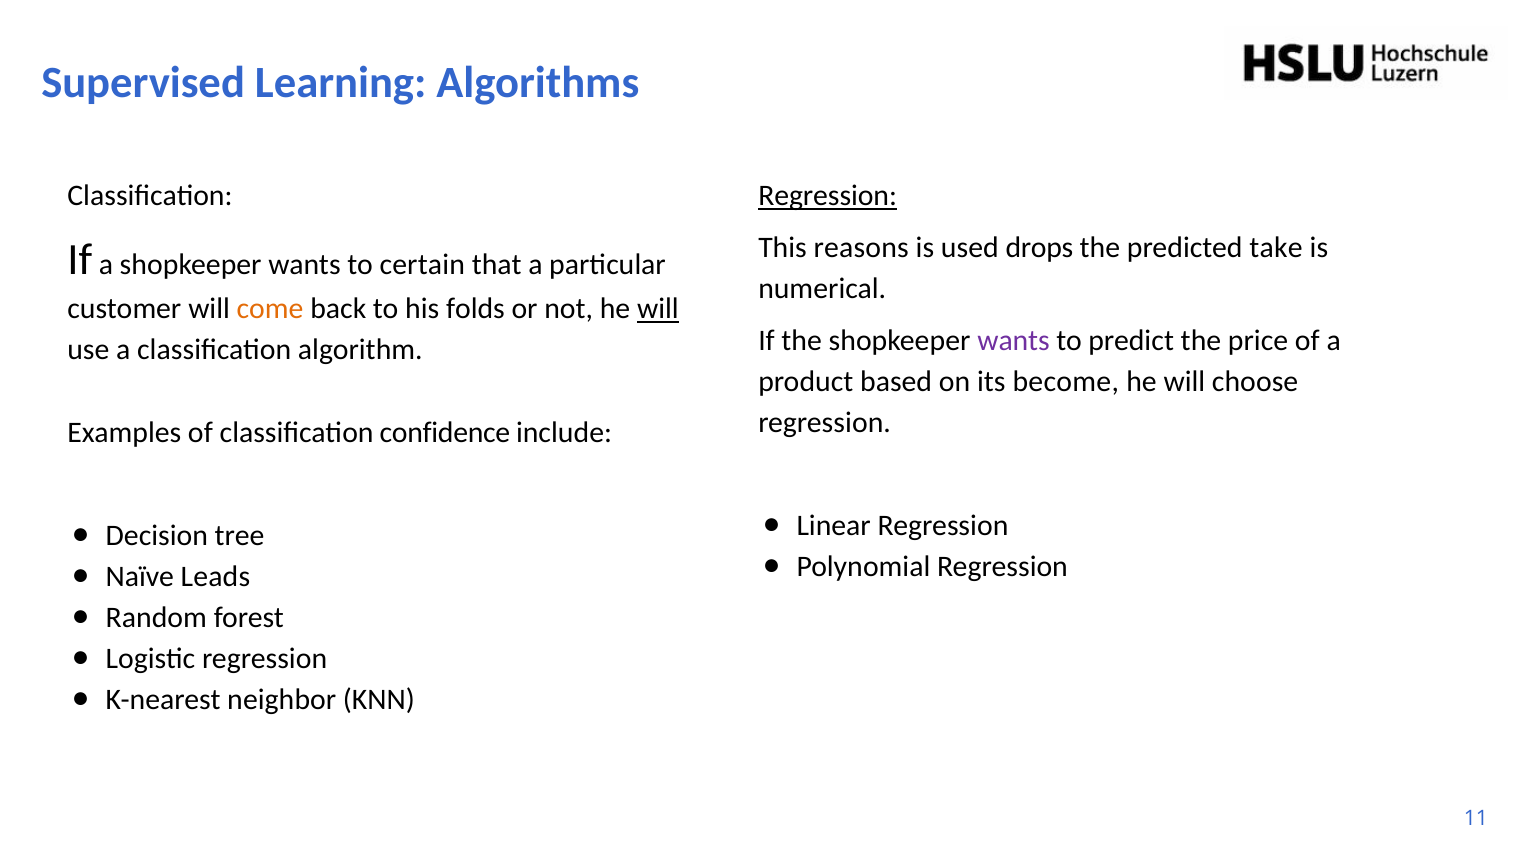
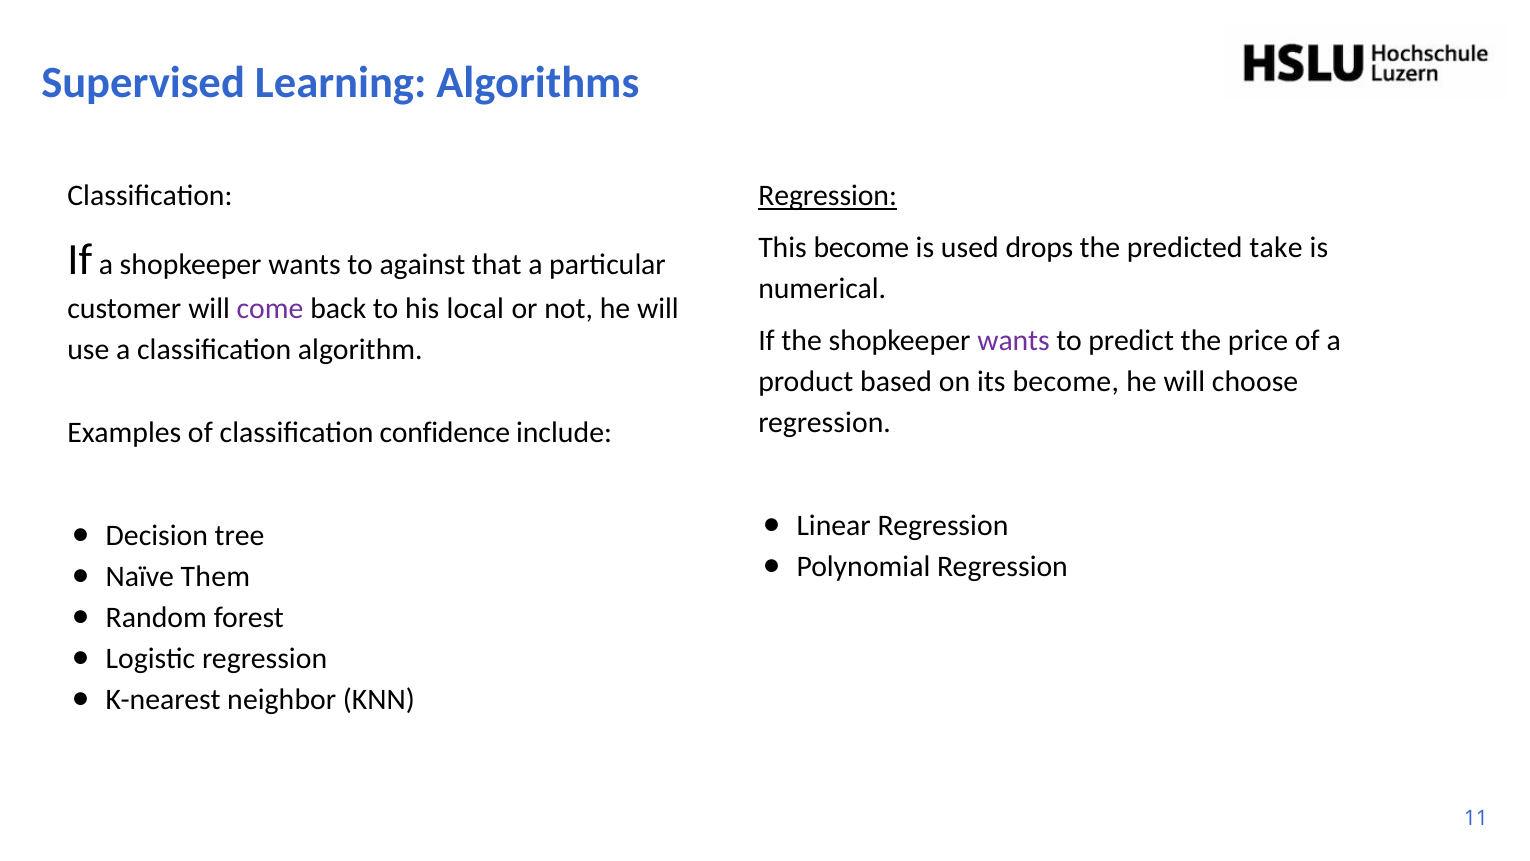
This reasons: reasons -> become (861, 247)
certain: certain -> against (422, 265)
come colour: orange -> purple (270, 309)
folds: folds -> local (475, 309)
will underline: present -> none (658, 309)
Leads: Leads -> Them (215, 576)
